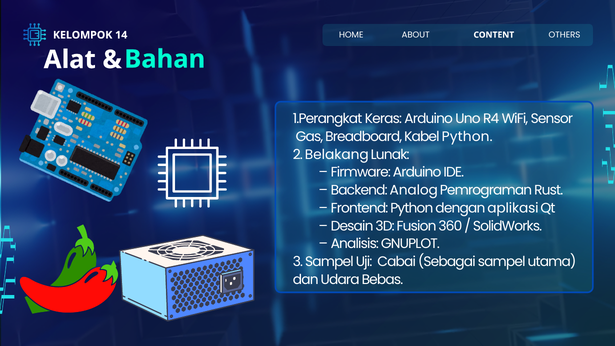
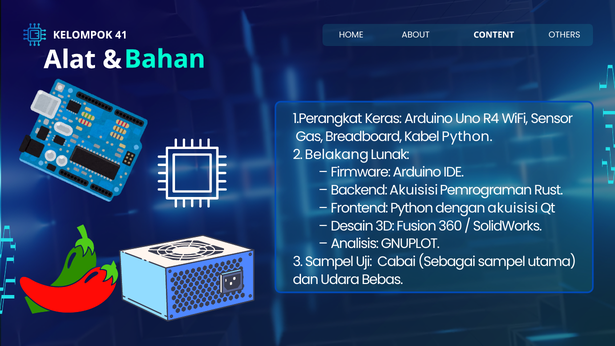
14: 14 -> 41 (121, 35)
Backend Analog: Analog -> Akuisisi (414, 190)
dengan aplikasi: aplikasi -> akuisisi (513, 208)
